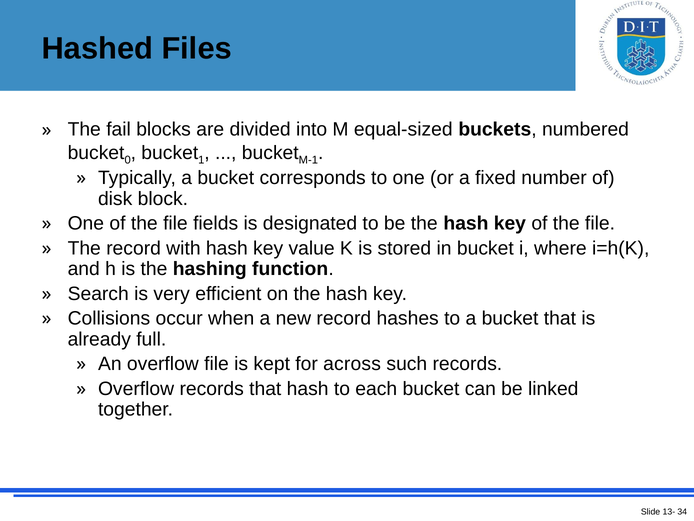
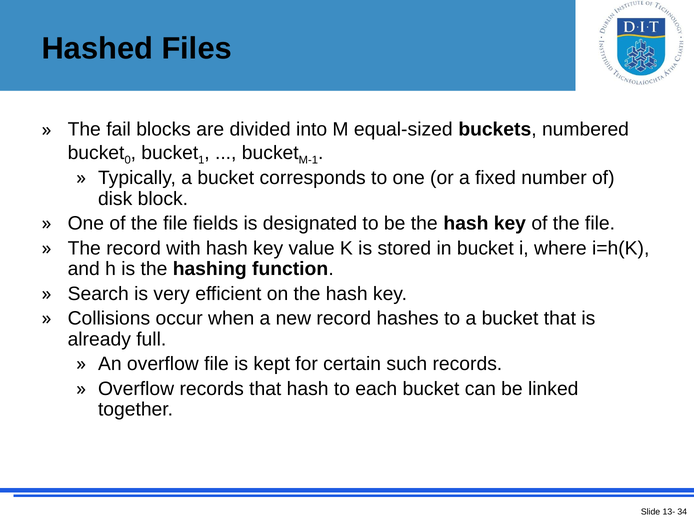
across: across -> certain (352, 364)
